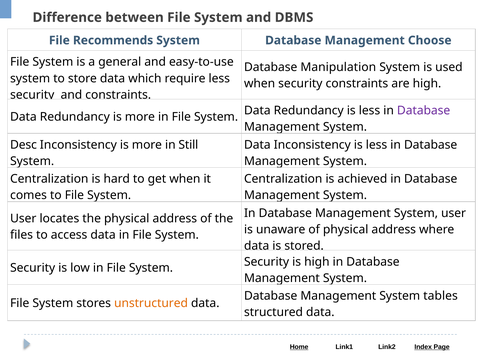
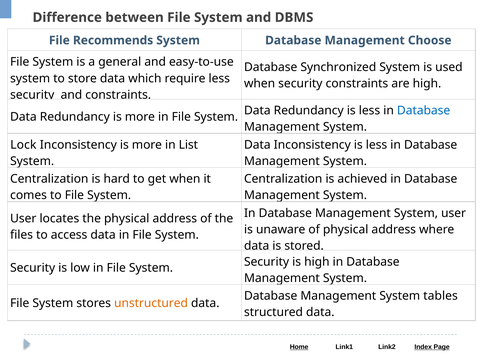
Manipulation: Manipulation -> Synchronized (338, 67)
Database colour: purple -> blue (424, 111)
Desc: Desc -> Lock (23, 145)
Still: Still -> List (188, 145)
